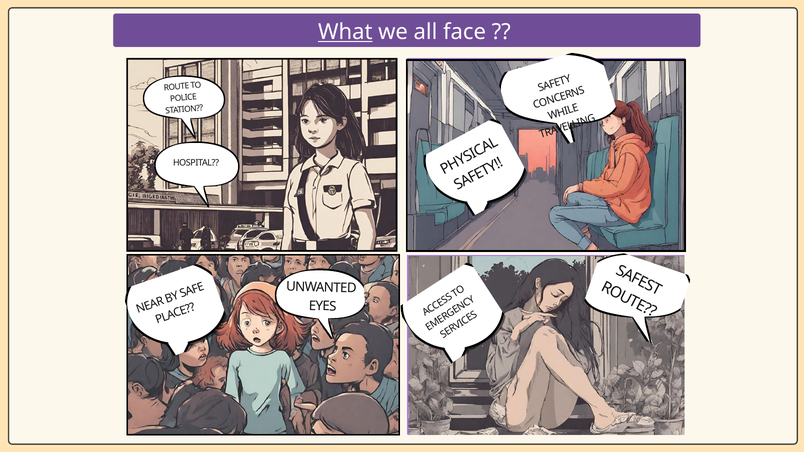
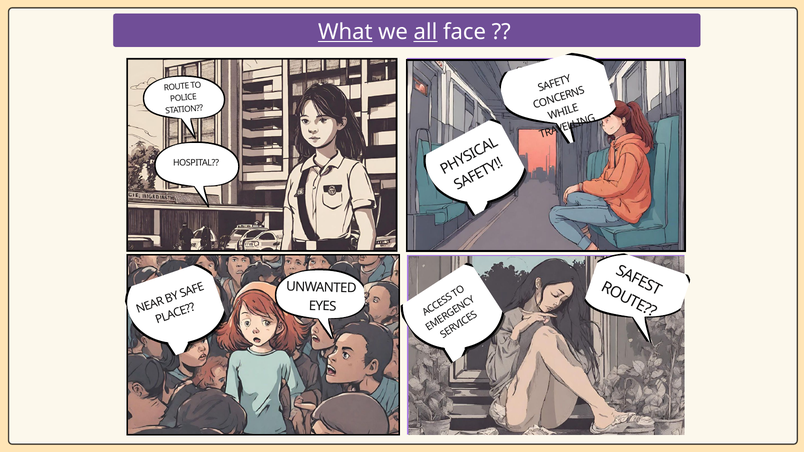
all underline: none -> present (425, 32)
